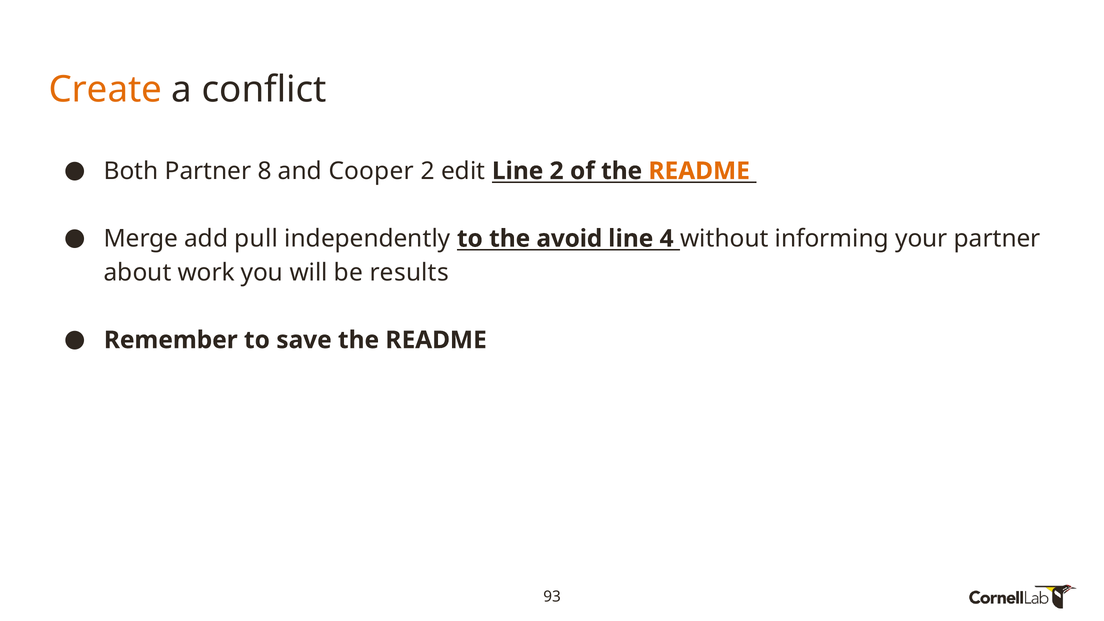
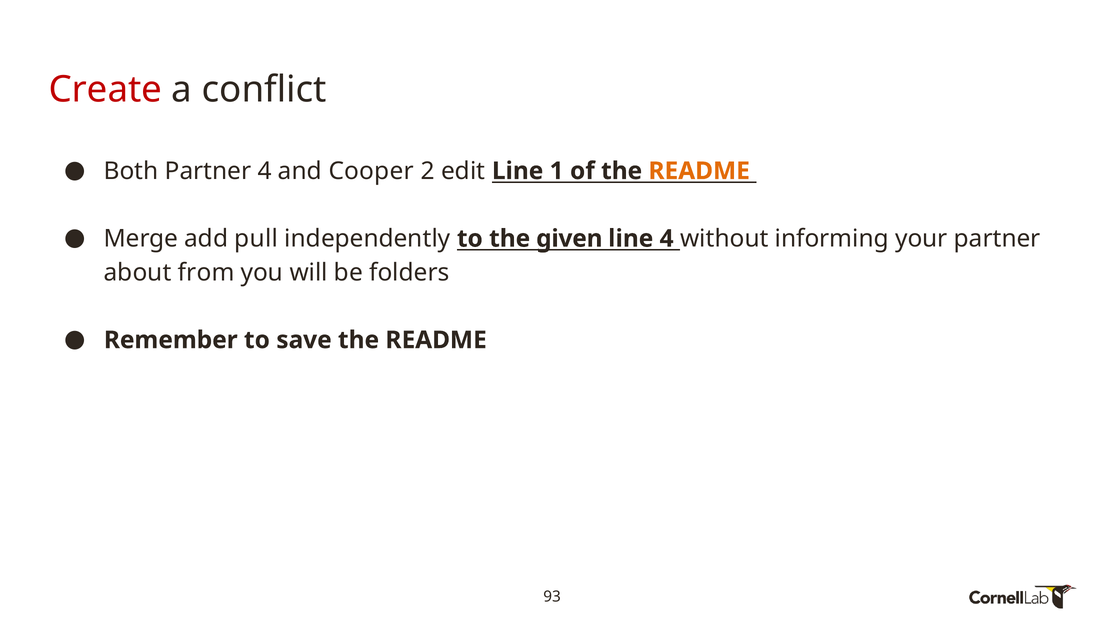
Create colour: orange -> red (105, 89)
Partner 8: 8 -> 4 (265, 171)
Line 2: 2 -> 1 (557, 171)
avoid: avoid -> given (569, 239)
work: work -> from (206, 272)
results: results -> folders (409, 272)
